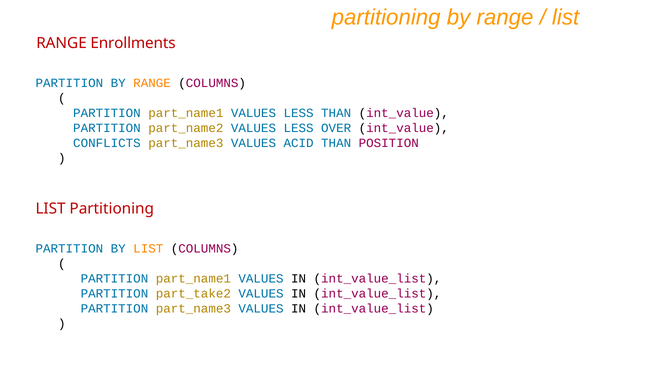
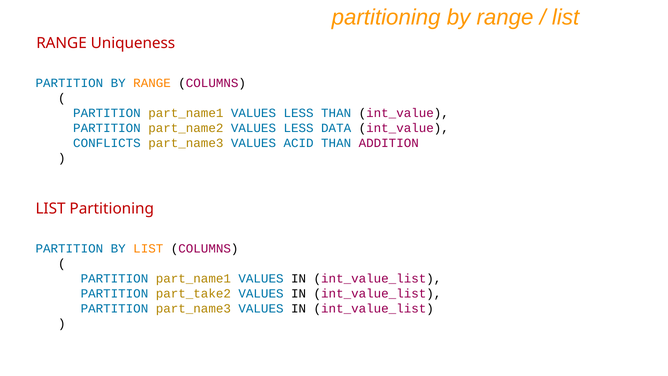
Enrollments: Enrollments -> Uniqueness (133, 43)
OVER: OVER -> DATA (336, 128)
POSITION: POSITION -> ADDITION (389, 143)
